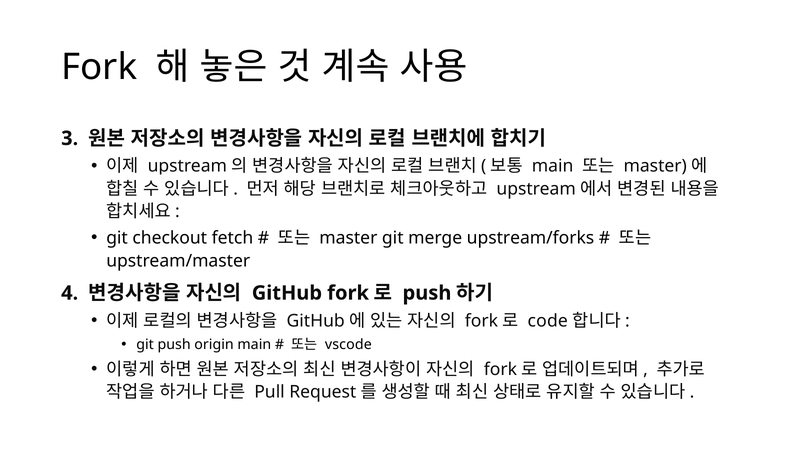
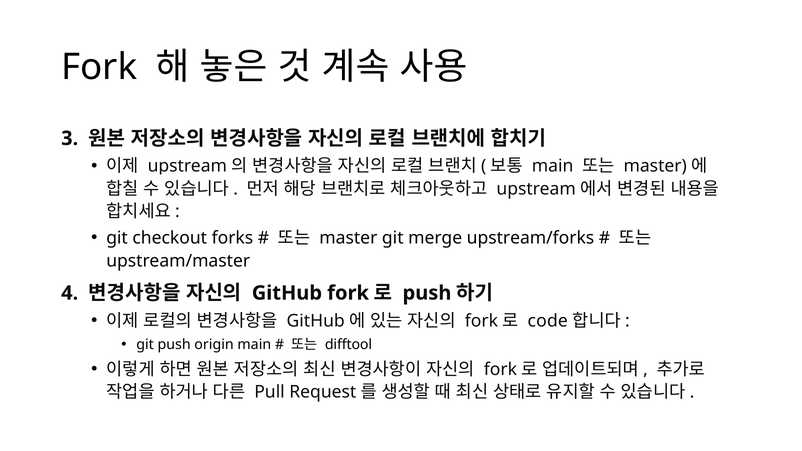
fetch: fetch -> forks (232, 238)
vscode: vscode -> difftool (348, 345)
